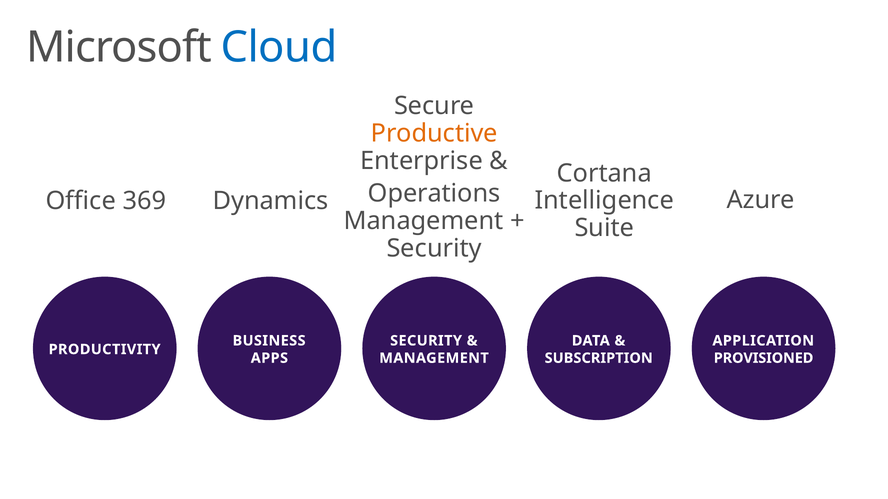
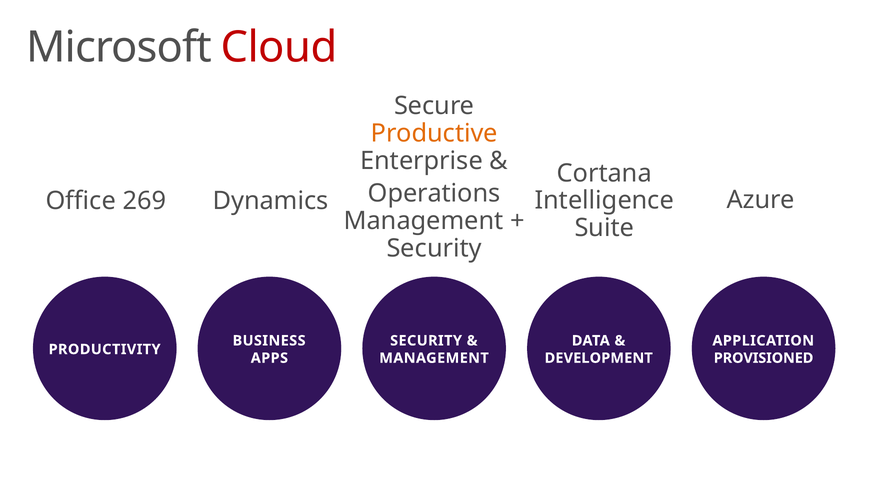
Cloud colour: blue -> red (279, 48)
369: 369 -> 269 (144, 201)
SUBSCRIPTION: SUBSCRIPTION -> DEVELOPMENT (599, 358)
